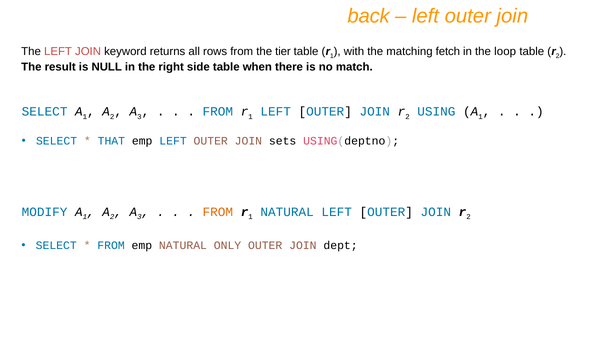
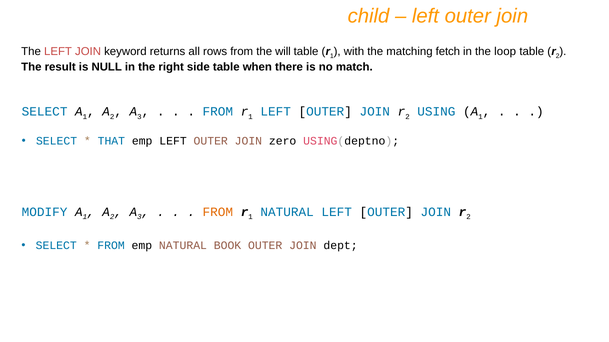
back: back -> child (369, 16)
tier: tier -> will (283, 52)
LEFT colour: blue -> black (173, 141)
sets: sets -> zero (283, 141)
ONLY: ONLY -> BOOK (228, 246)
